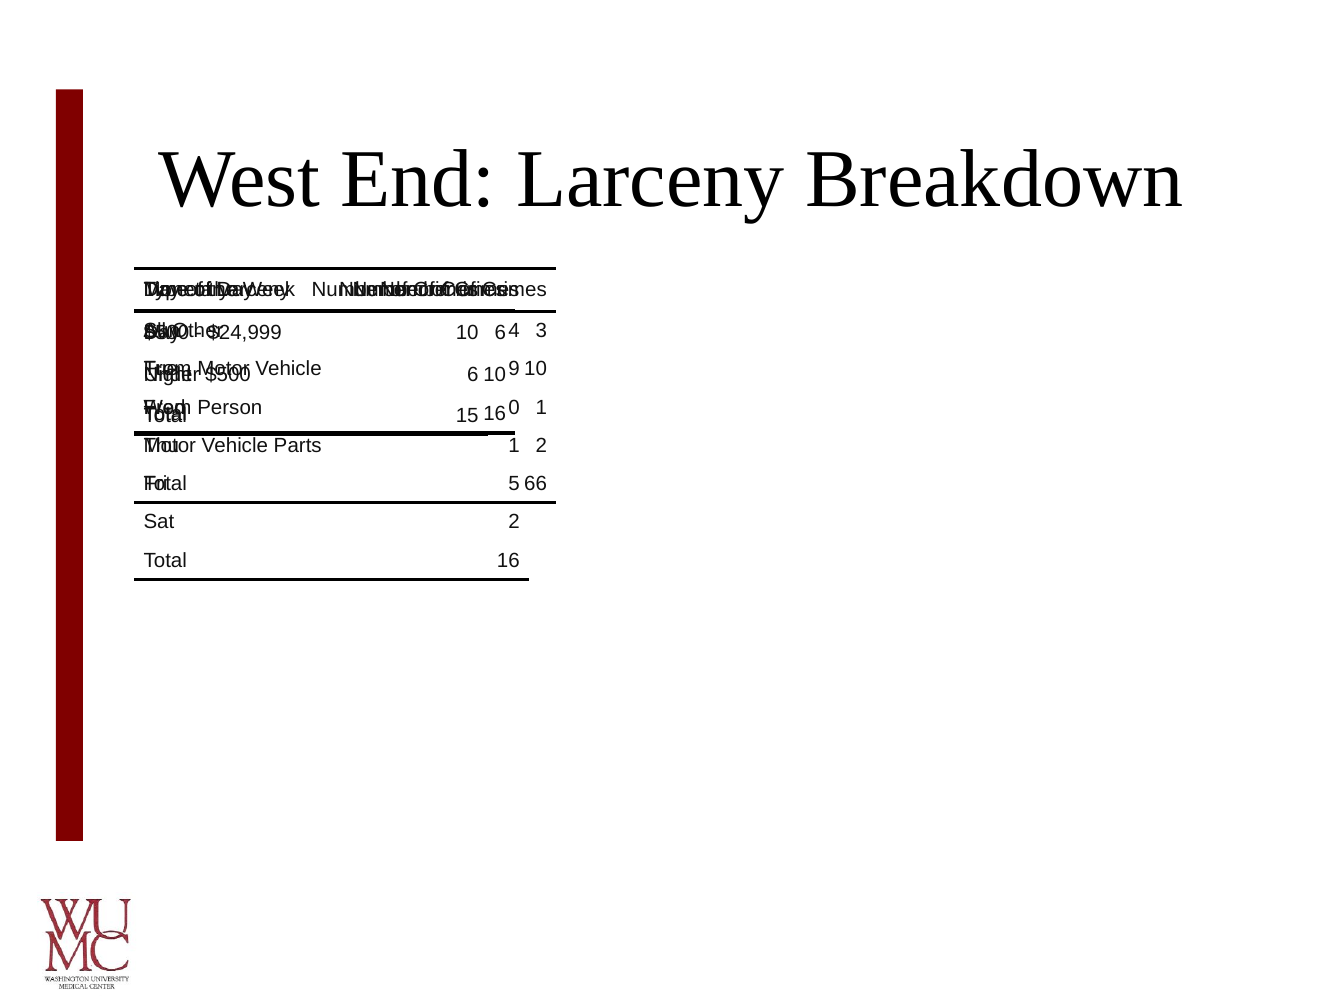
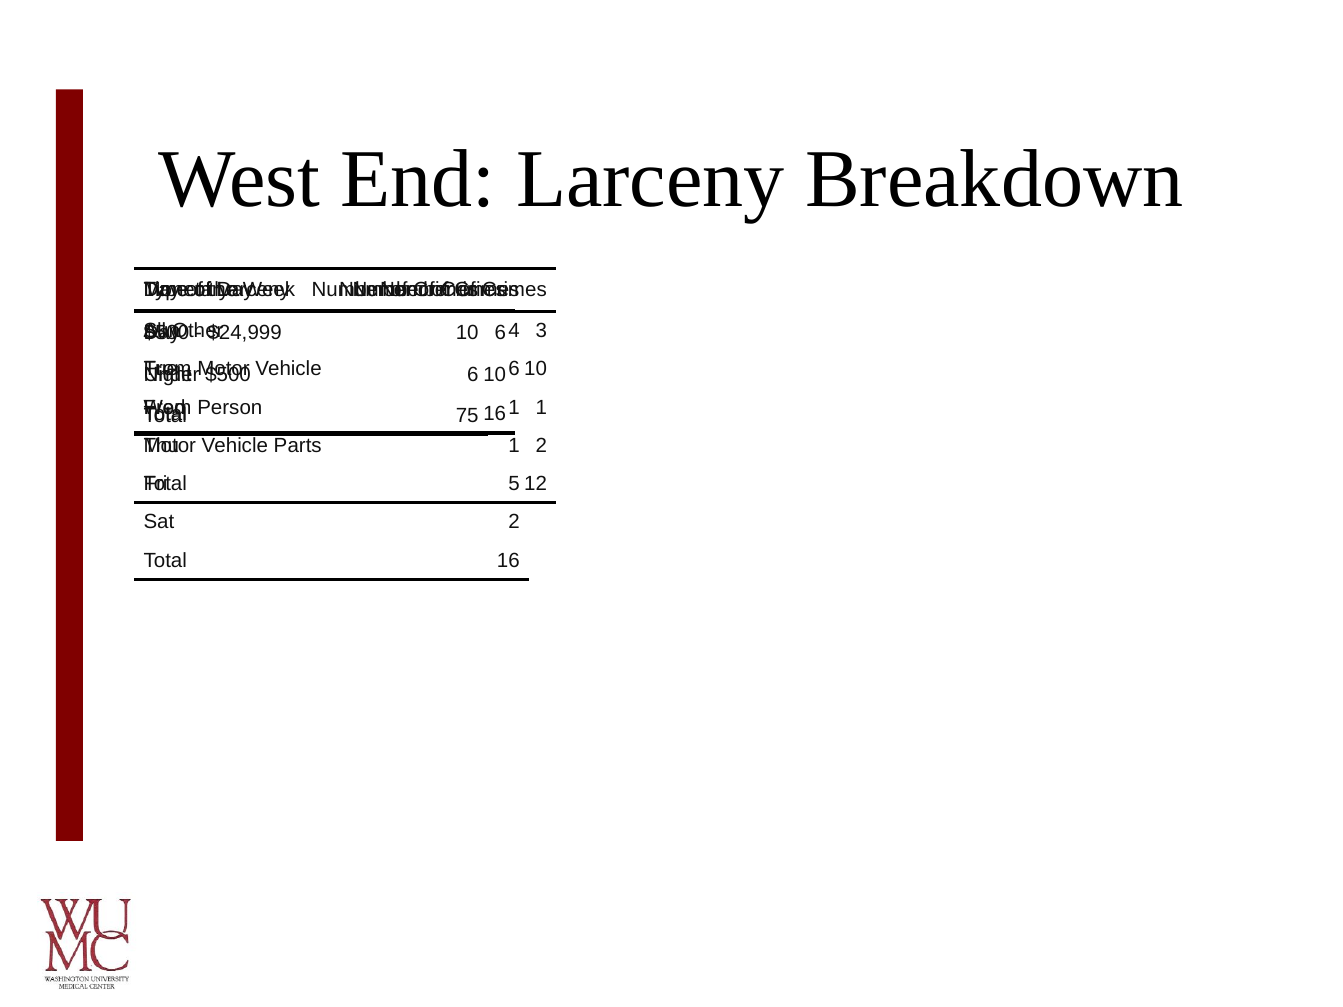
9: 9 -> 6 (514, 369)
0: 0 -> 1 (514, 408)
15: 15 -> 75 (467, 415)
66: 66 -> 12 (536, 484)
